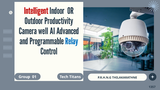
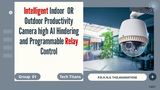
well: well -> high (43, 31)
Advanced: Advanced -> Hindering (68, 31)
Relay colour: blue -> red (72, 41)
